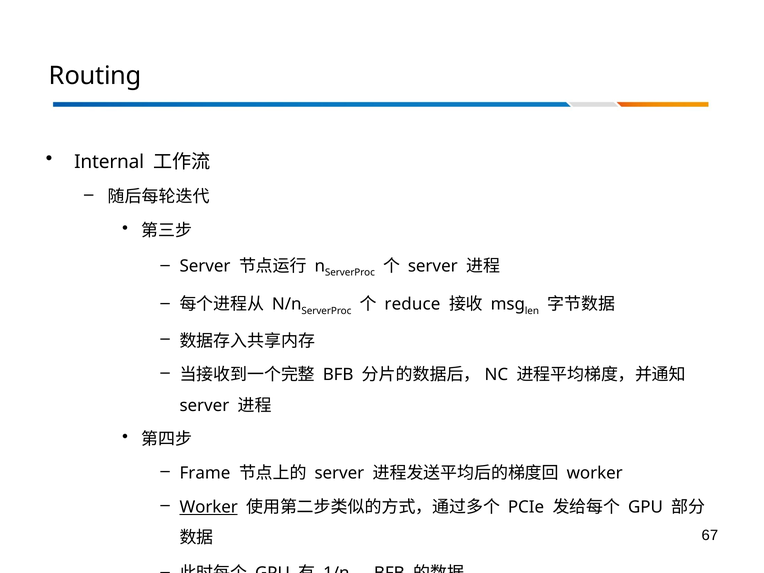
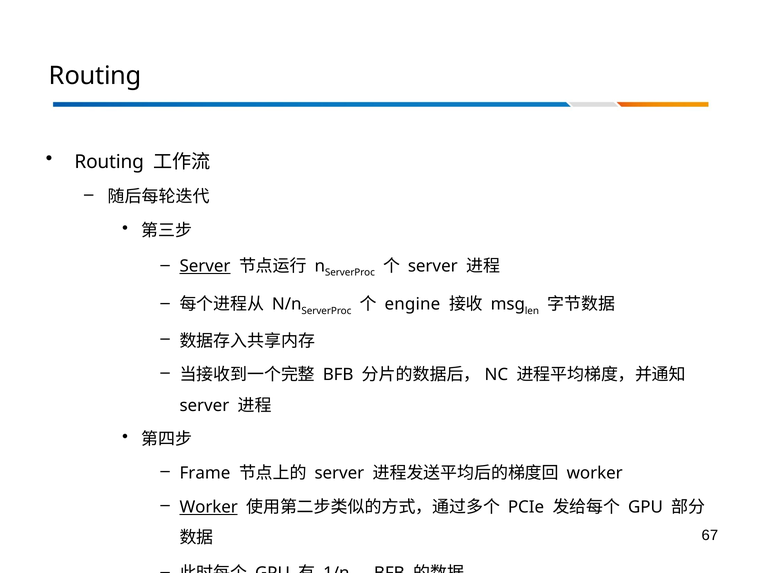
Internal: Internal -> Routing (109, 162)
Server underline: none -> present (205, 266)
reduce: reduce -> engine (412, 304)
